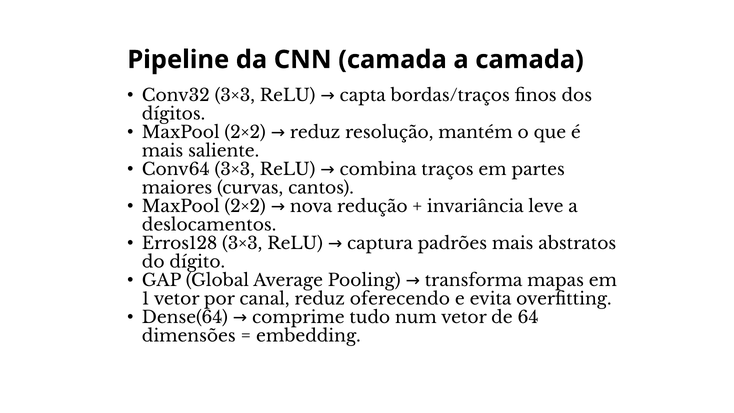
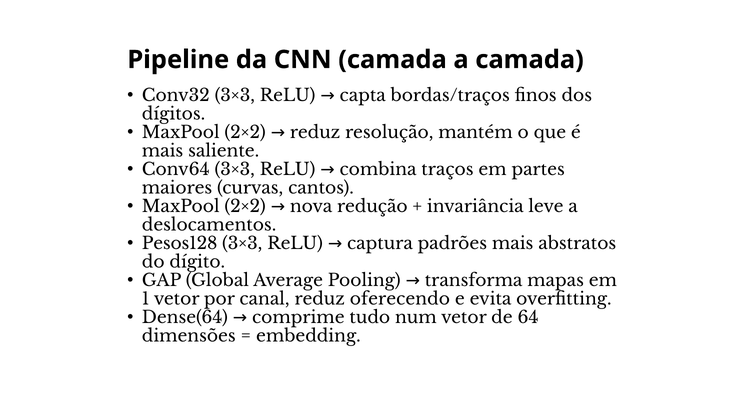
Erros128: Erros128 -> Pesos128 (180, 244)
